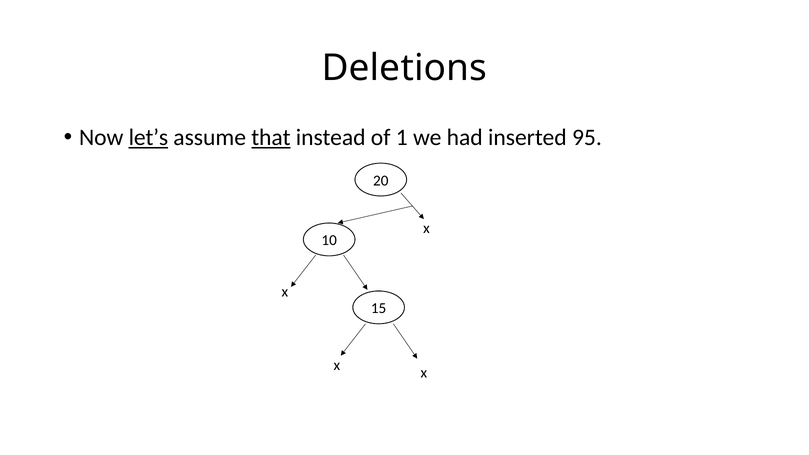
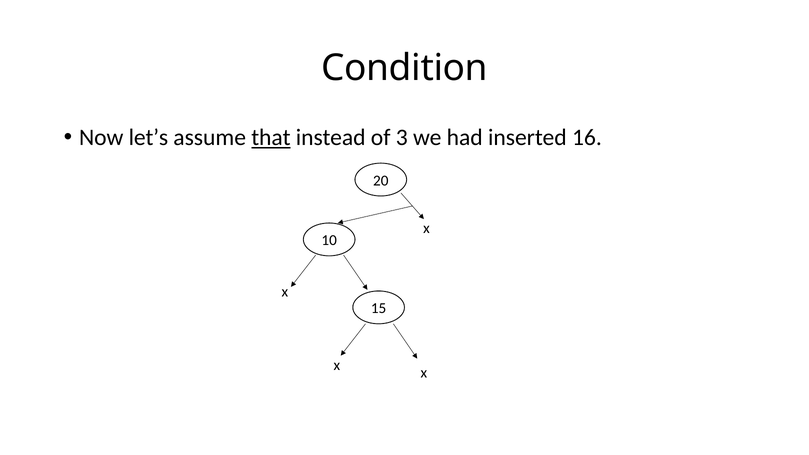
Deletions: Deletions -> Condition (405, 68)
let’s underline: present -> none (148, 138)
1: 1 -> 3 (402, 138)
95: 95 -> 16 (587, 138)
